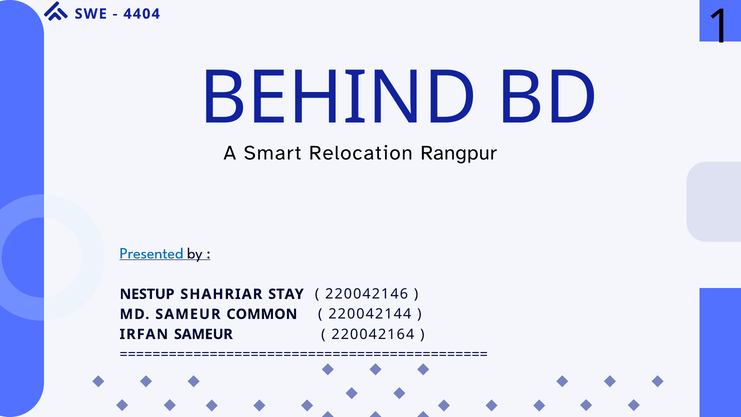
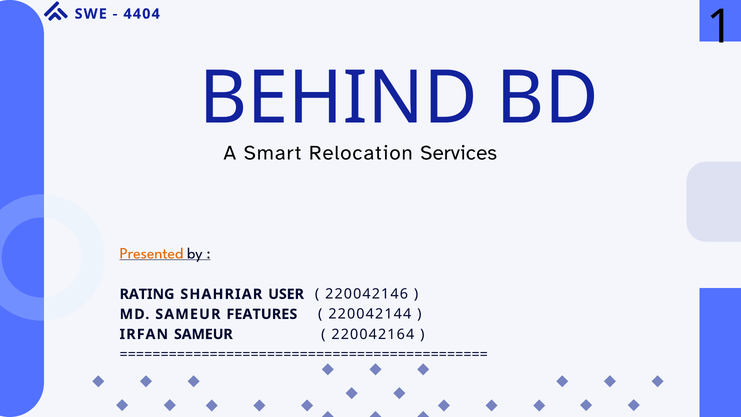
Rangpur: Rangpur -> Services (459, 153)
Presented colour: blue -> orange (151, 253)
NESTUP: NESTUP -> RATING (147, 294)
STAY: STAY -> USER (286, 294)
COMMON: COMMON -> FEATURES (262, 314)
